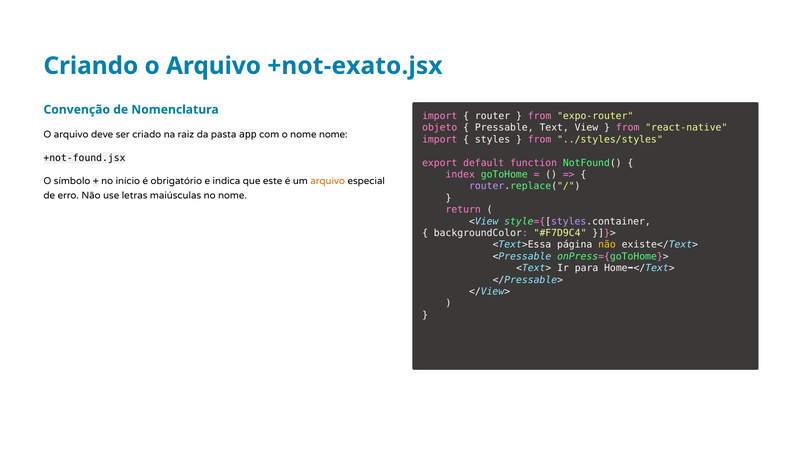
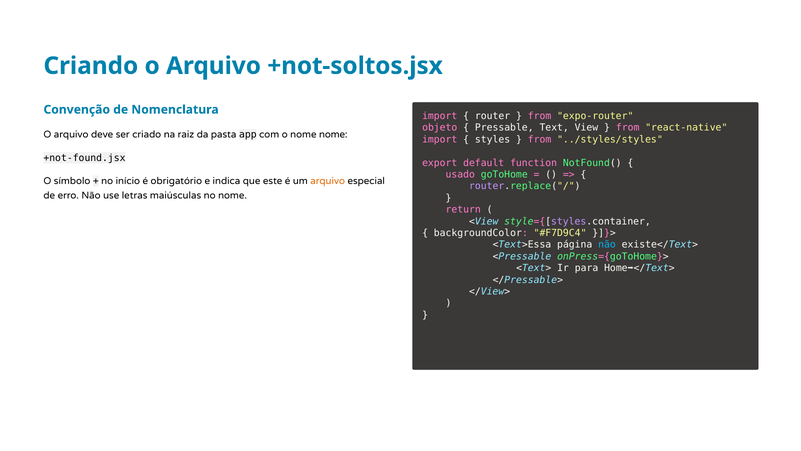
+not-exato.jsx: +not-exato.jsx -> +not-soltos.jsx (355, 66)
index: index -> usado (460, 174)
não colour: yellow -> light blue (607, 245)
